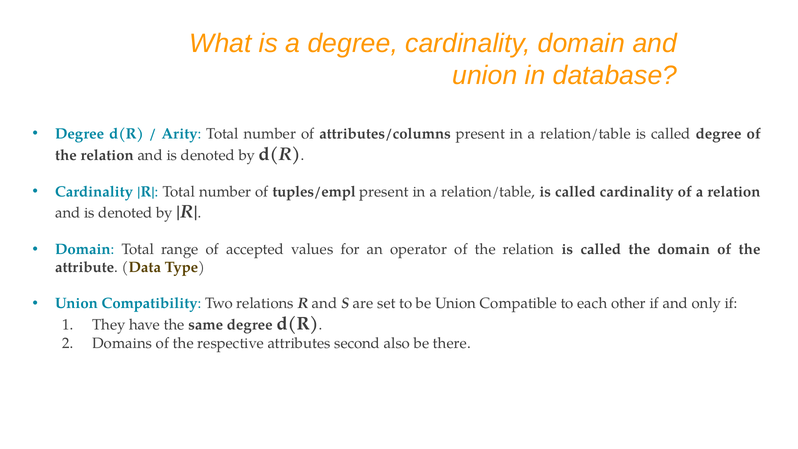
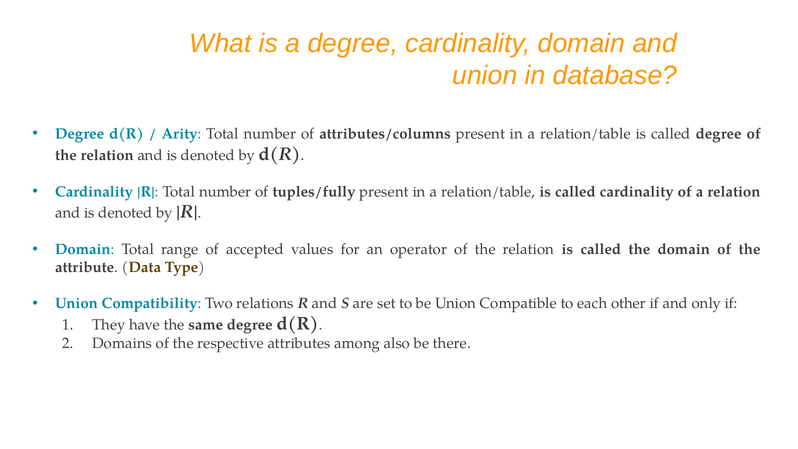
tuples/empl: tuples/empl -> tuples/fully (314, 192)
second: second -> among (357, 343)
